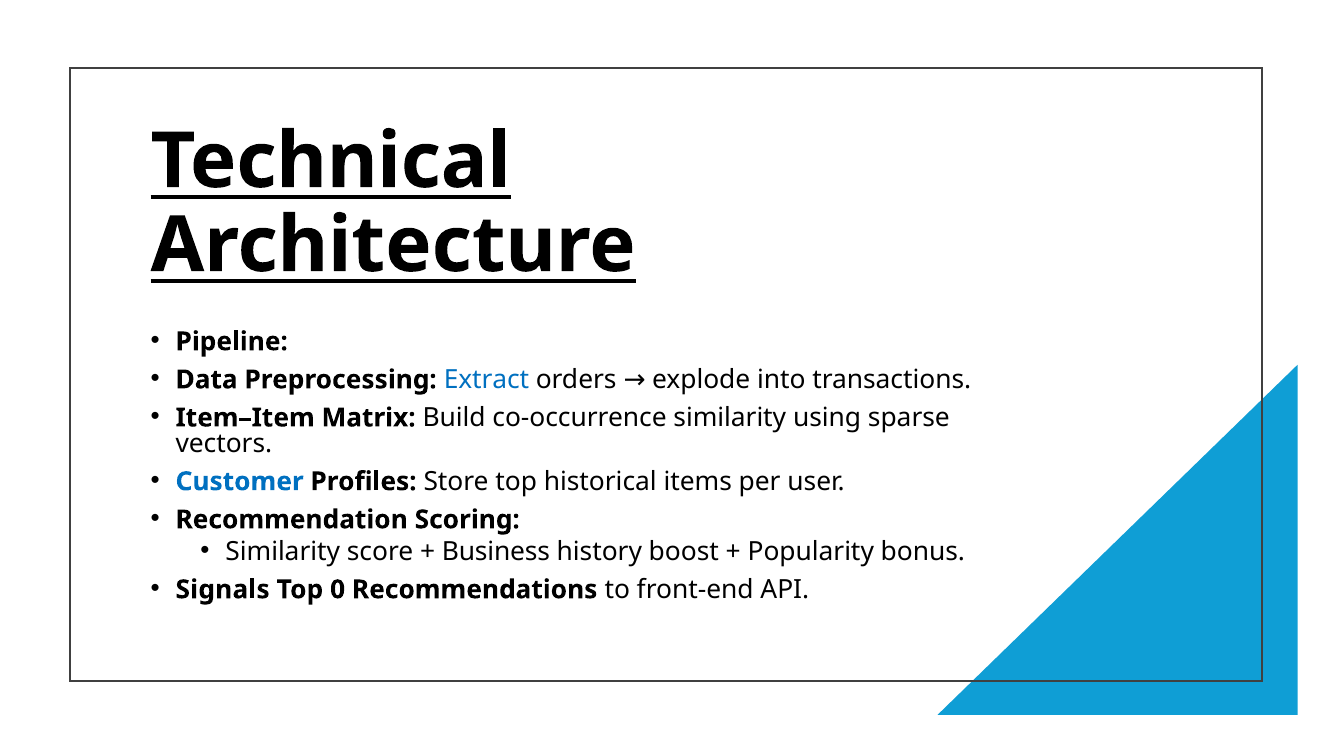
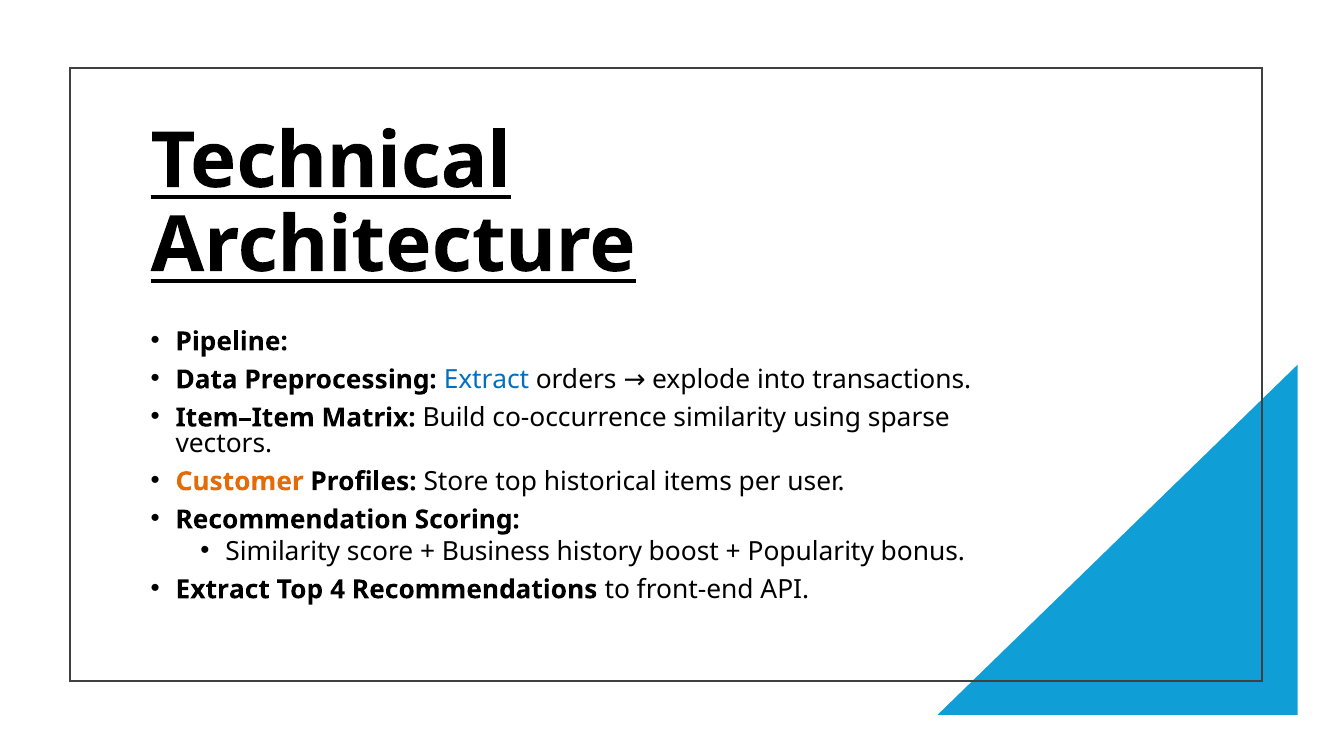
Customer colour: blue -> orange (240, 481)
Signals: Signals -> Extract (223, 589)
0: 0 -> 4 (338, 589)
